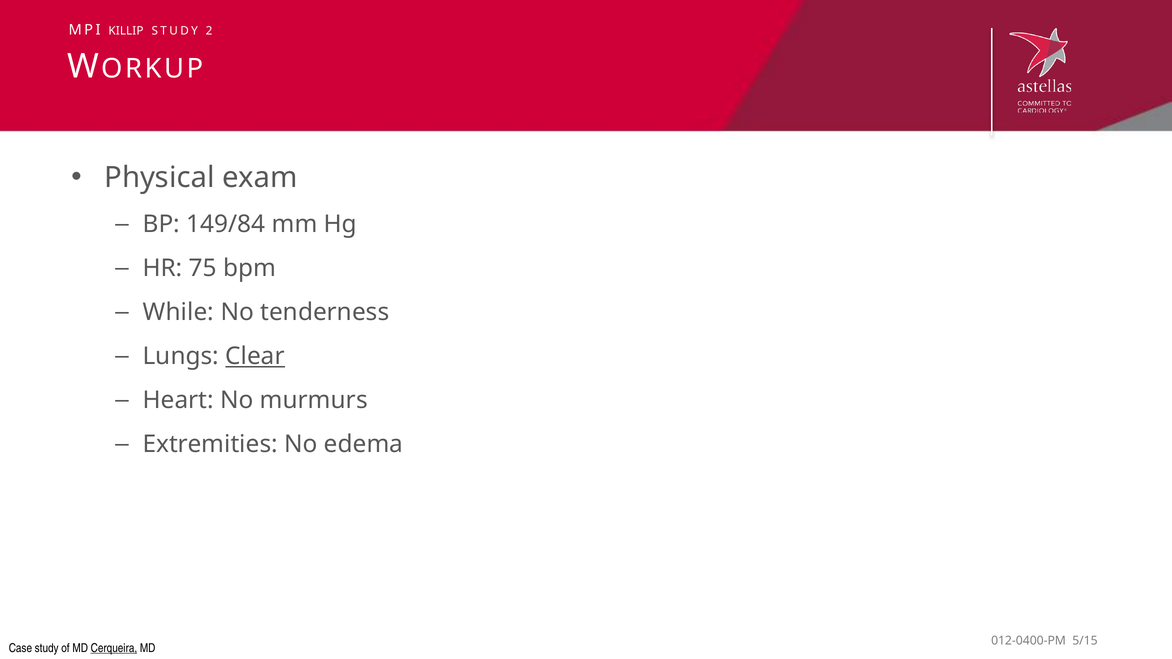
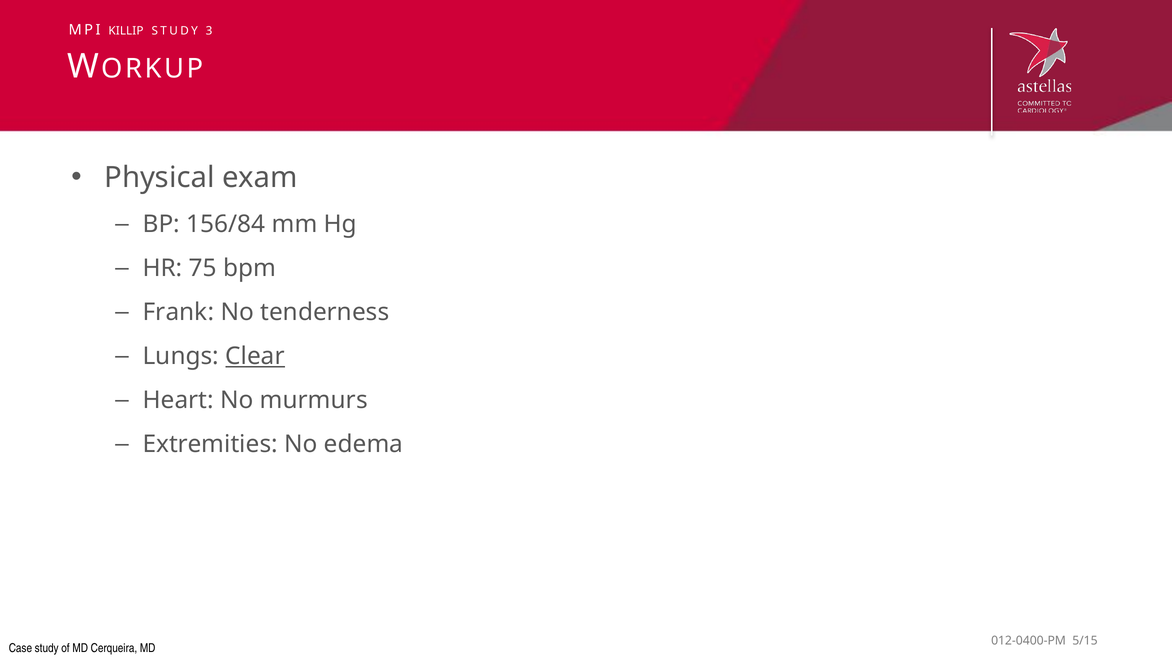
2: 2 -> 3 (209, 31)
149/84: 149/84 -> 156/84 (226, 224)
While: While -> Frank (178, 312)
Cerqueira underline: present -> none (114, 648)
